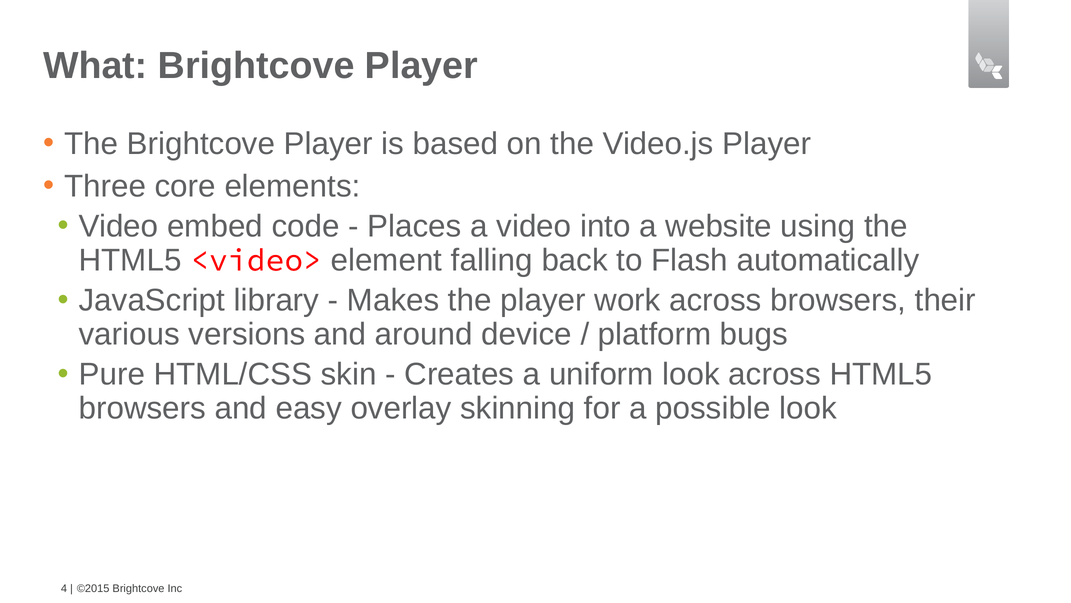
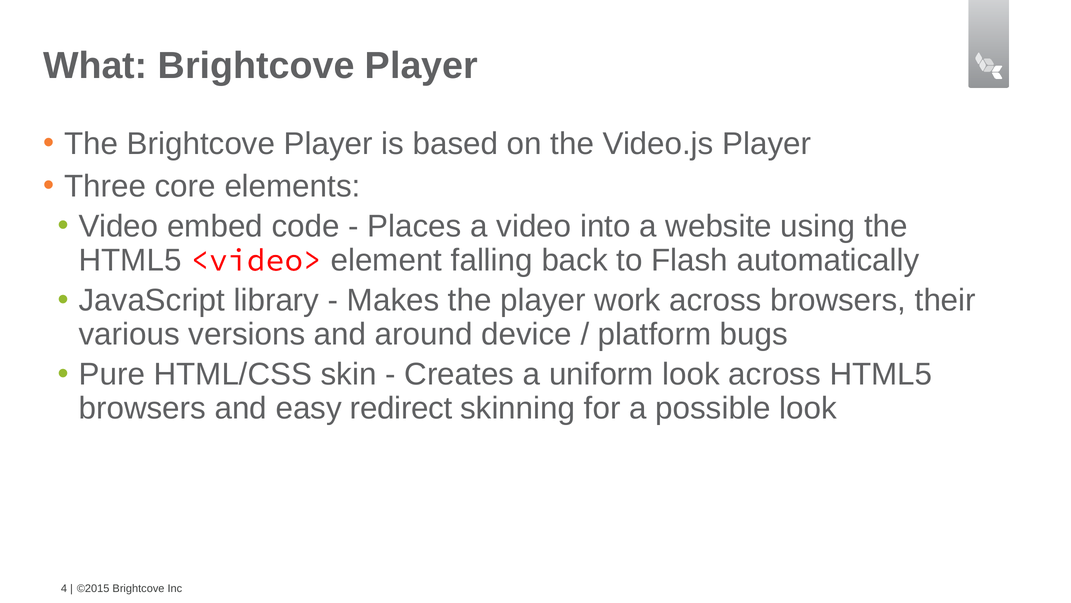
overlay: overlay -> redirect (401, 408)
